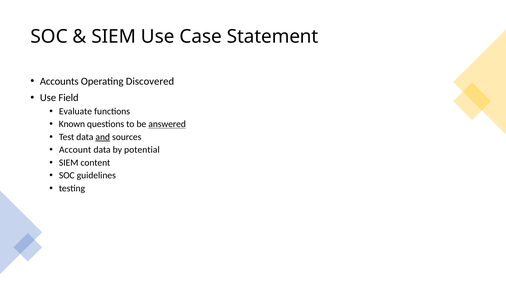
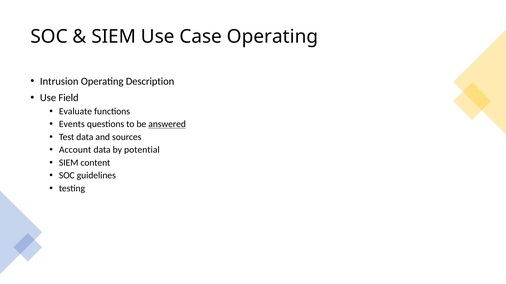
Case Statement: Statement -> Operating (273, 37)
Accounts: Accounts -> Intrusion (59, 81)
Discovered: Discovered -> Description (150, 81)
Known: Known -> Events (72, 124)
and underline: present -> none (103, 137)
